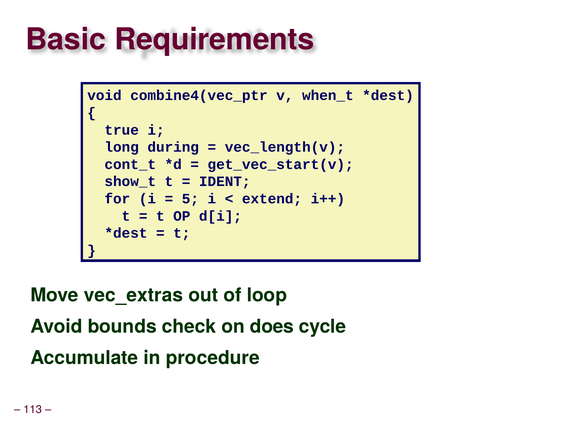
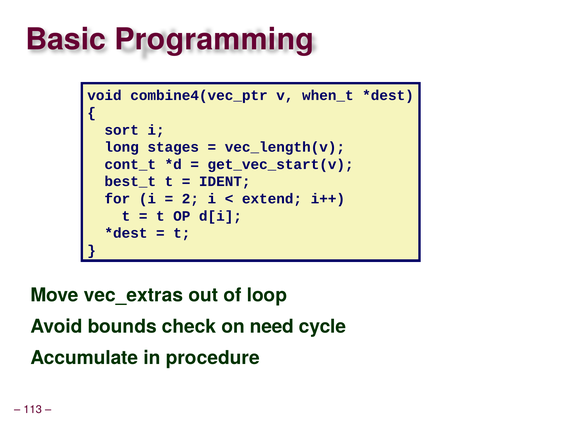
Requirements: Requirements -> Programming (214, 39)
true: true -> sort (122, 130)
during: during -> stages (173, 147)
show_t: show_t -> best_t (130, 181)
5: 5 -> 2 (190, 199)
does: does -> need (272, 326)
